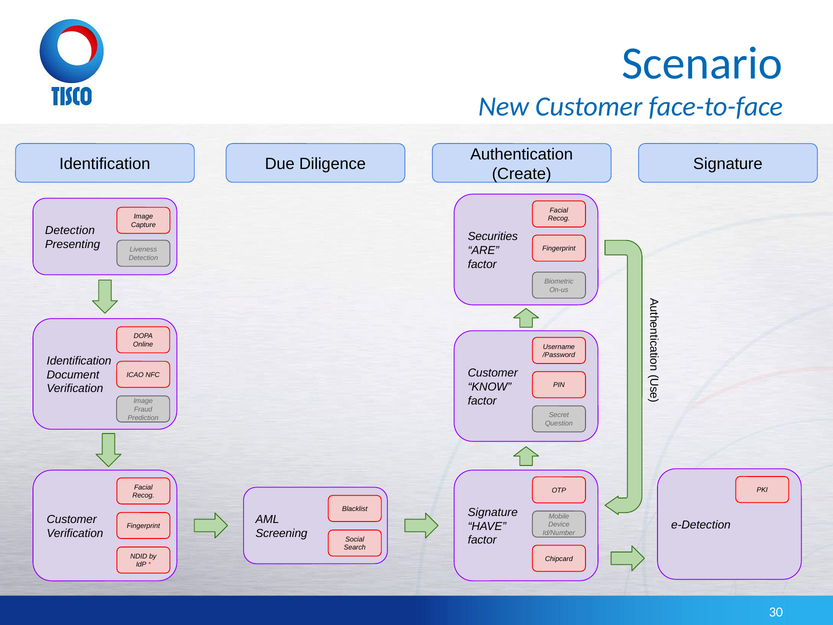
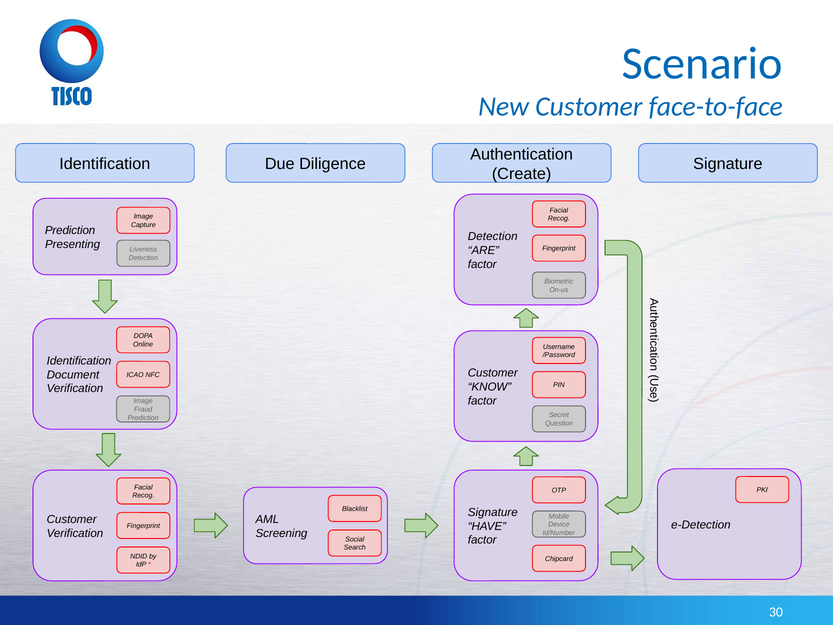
Detection: Detection -> Prediction (70, 230)
Securities: Securities -> Detection (493, 236)
